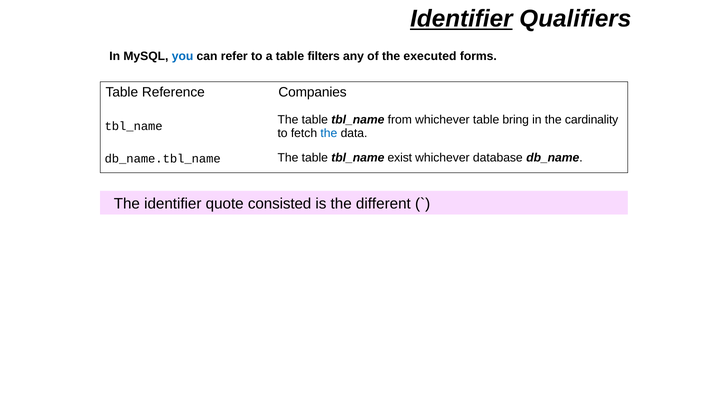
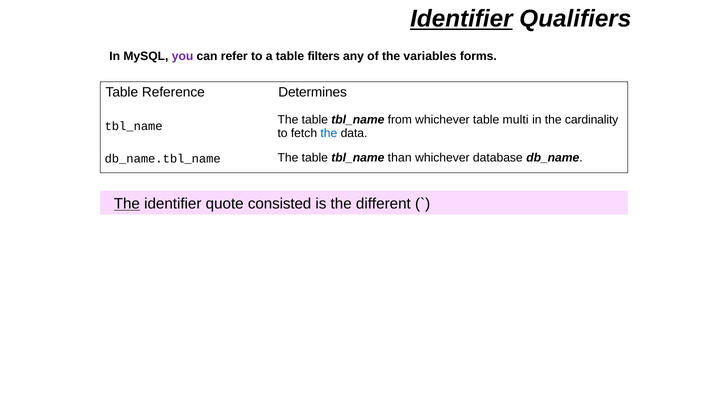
you colour: blue -> purple (183, 56)
executed: executed -> variables (430, 56)
Companies: Companies -> Determines (313, 93)
bring: bring -> multi (516, 120)
exist: exist -> than (400, 158)
The underline: none -> present (127, 204)
